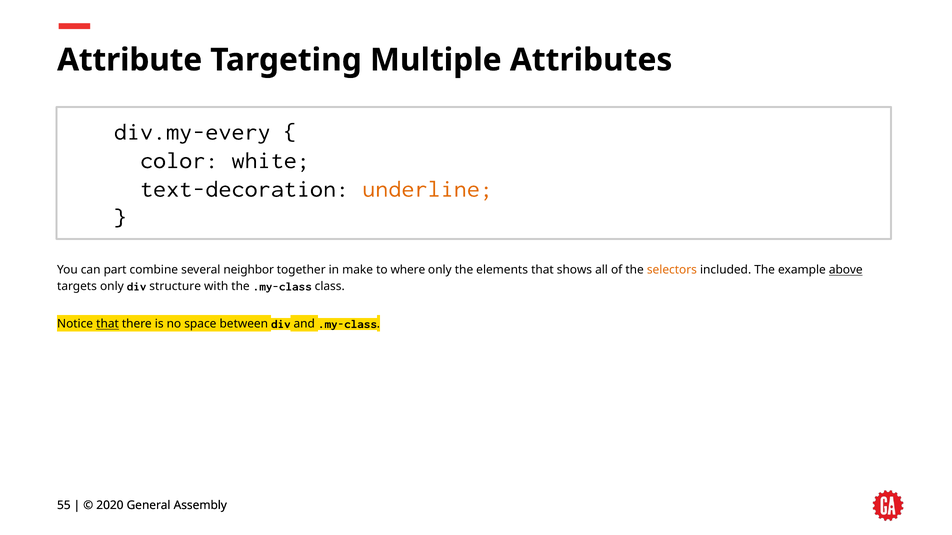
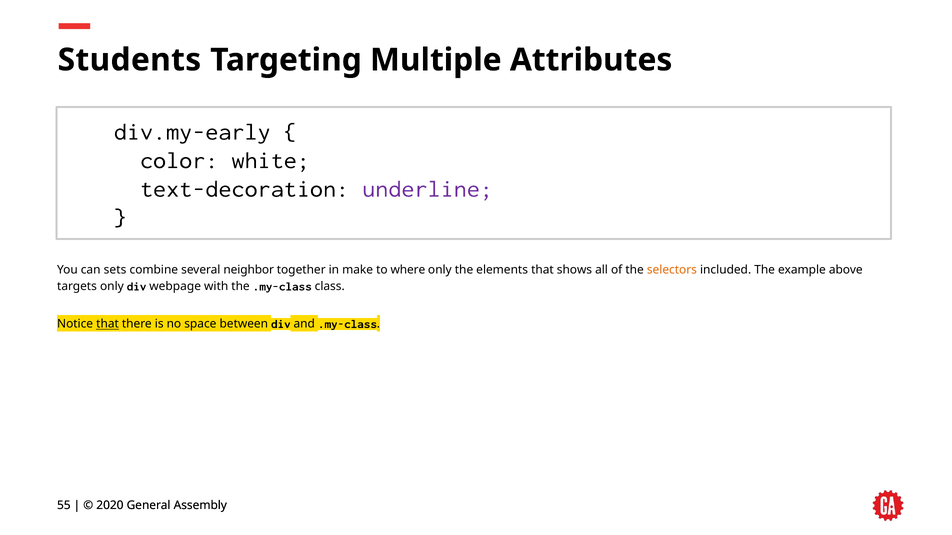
Attribute: Attribute -> Students (129, 60)
div.my-every: div.my-every -> div.my-early (192, 132)
underline colour: orange -> purple (428, 189)
part: part -> sets (115, 270)
above underline: present -> none (846, 270)
structure: structure -> webpage (175, 287)
